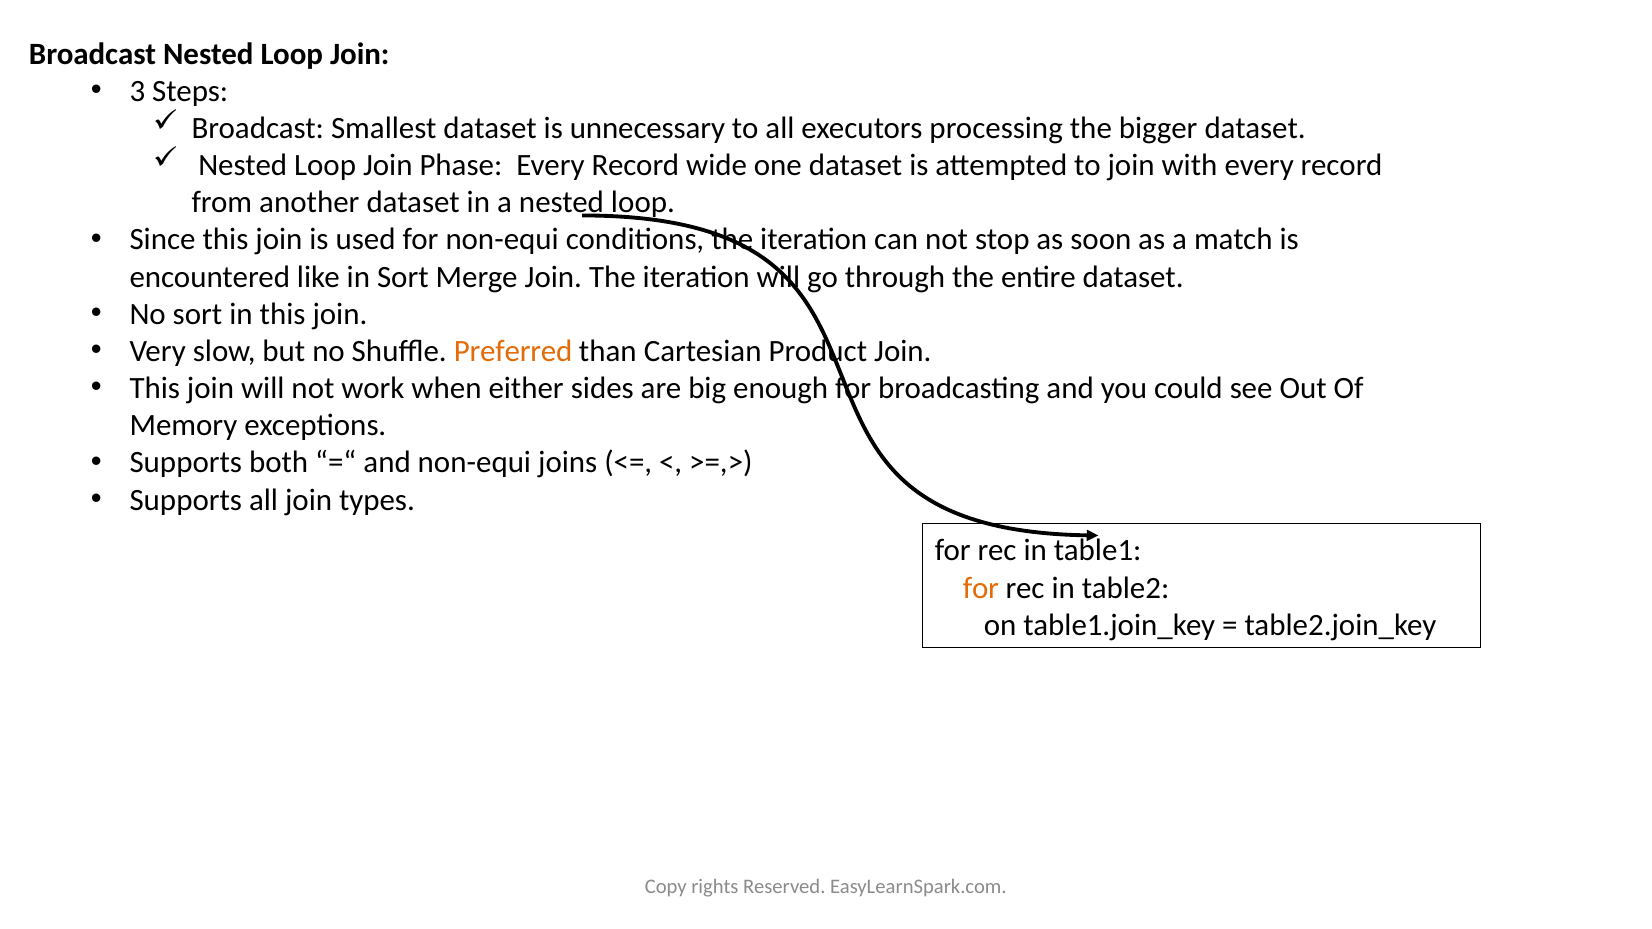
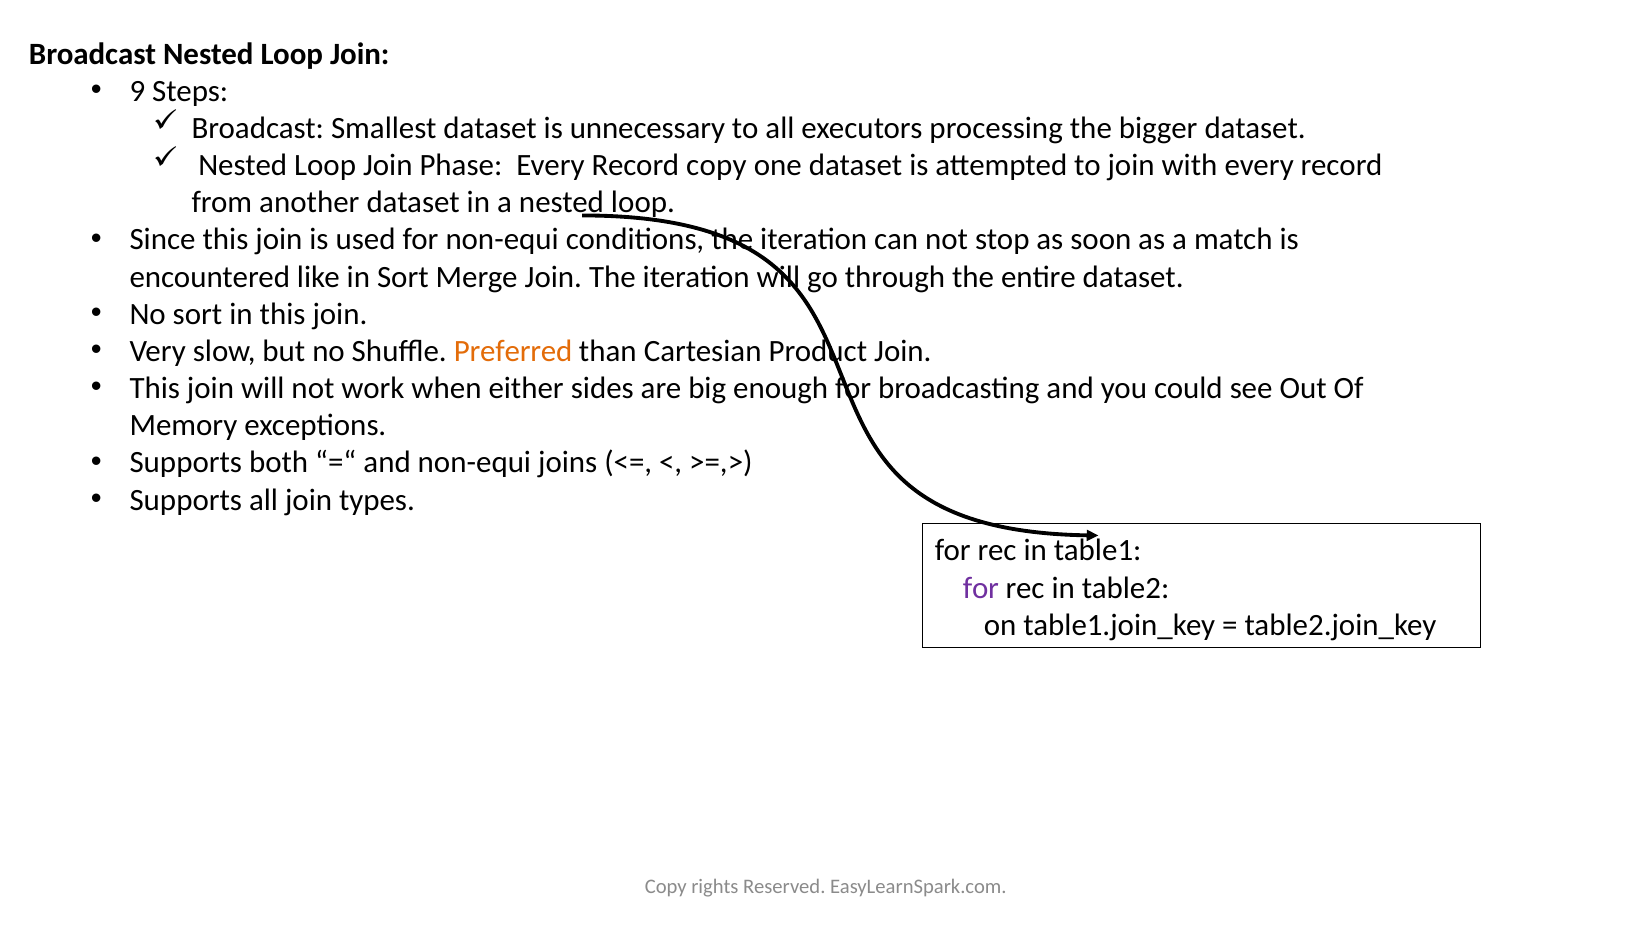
3: 3 -> 9 (137, 91)
Record wide: wide -> copy (716, 165)
for colour: orange -> purple (981, 588)
